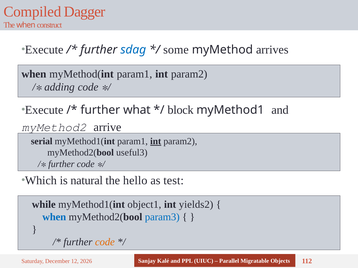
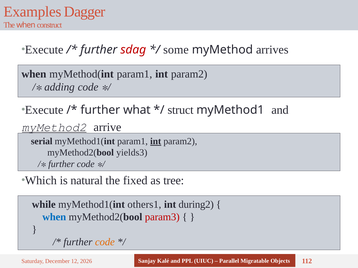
Compiled: Compiled -> Examples (32, 12)
sdag colour: blue -> red (133, 50)
block: block -> struct (181, 110)
myMethod2 underline: none -> present (54, 127)
useful3: useful3 -> yields3 (132, 153)
hello: hello -> fixed (135, 181)
test: test -> tree (174, 181)
object1: object1 -> others1 (144, 205)
yields2: yields2 -> during2 (196, 205)
param3 colour: blue -> red (162, 217)
